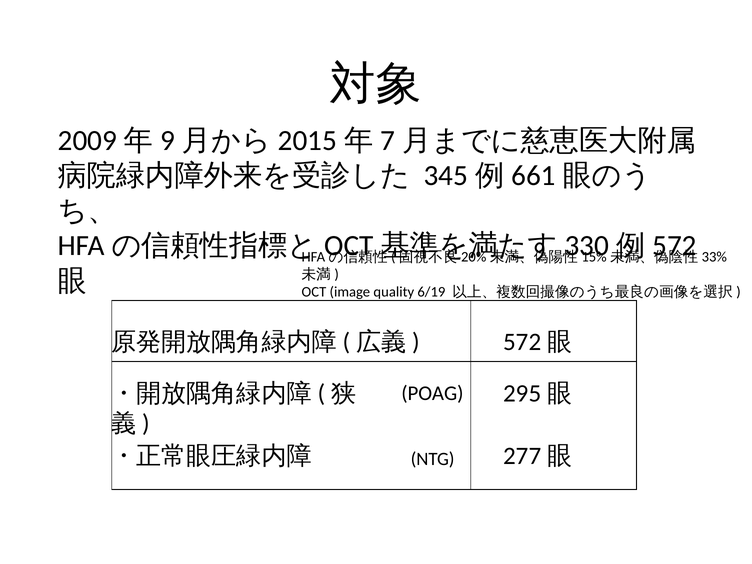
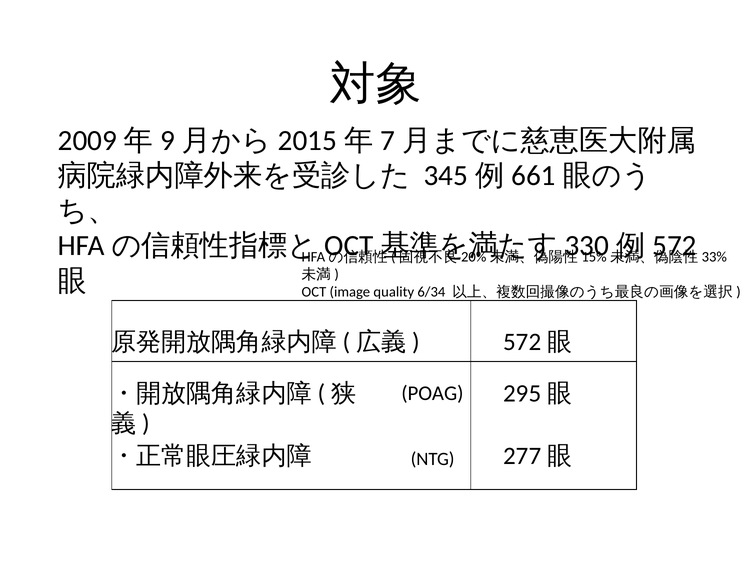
6/19: 6/19 -> 6/34 (431, 292)
